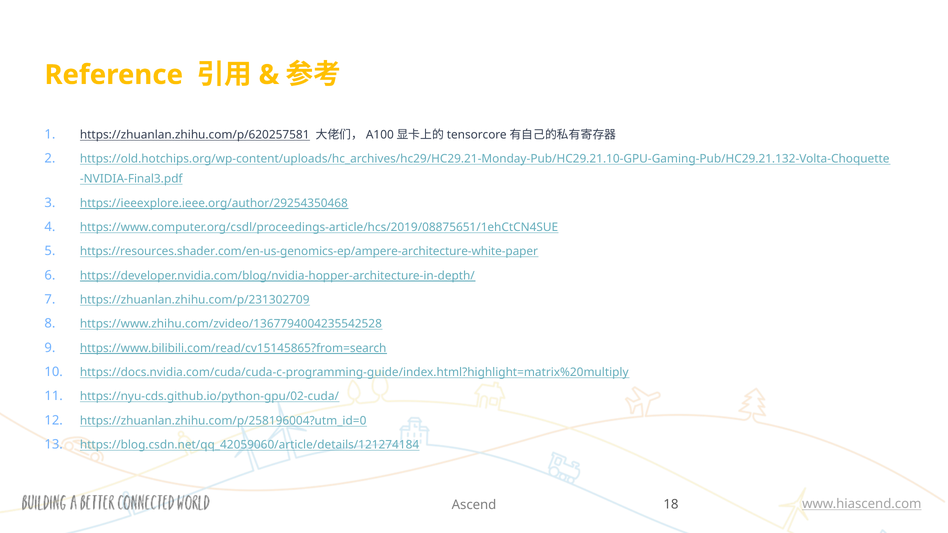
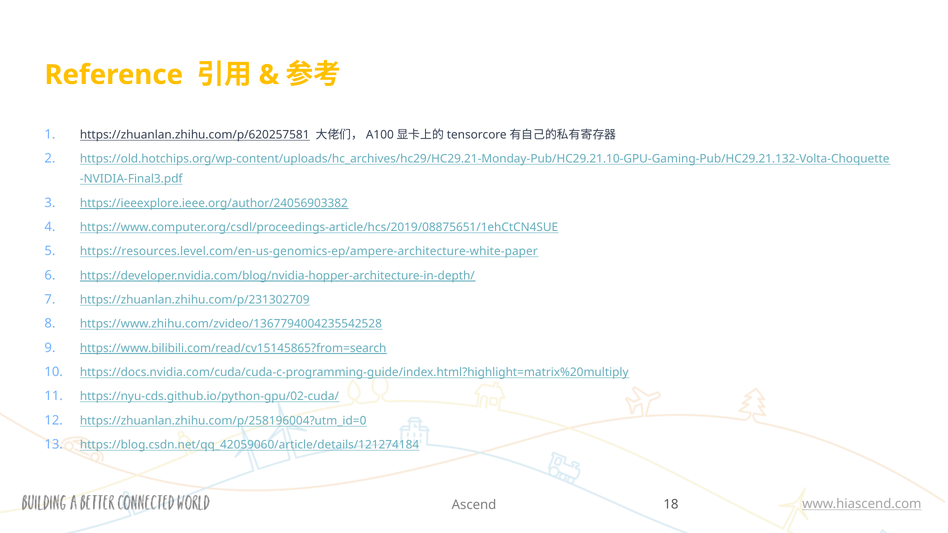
https://ieeexplore.ieee.org/author/29254350468: https://ieeexplore.ieee.org/author/29254350468 -> https://ieeexplore.ieee.org/author/24056903382 (214, 203)
https://resources.shader.com/en-us-genomics-ep/ampere-architecture-white-paper: https://resources.shader.com/en-us-genomics-ep/ampere-architecture-white-paper -> https://resources.level.com/en-us-genomics-ep/ampere-architecture-white-paper (309, 251)
